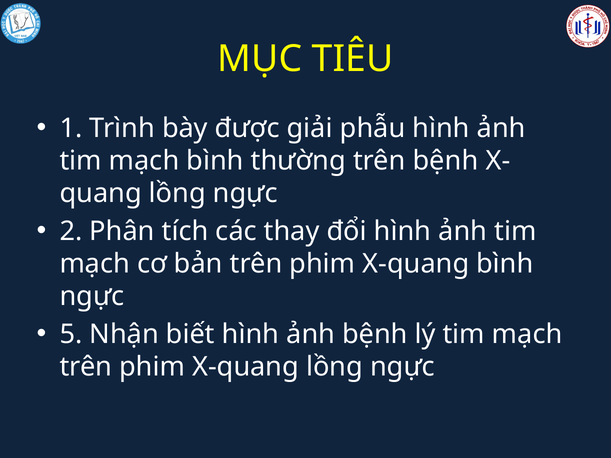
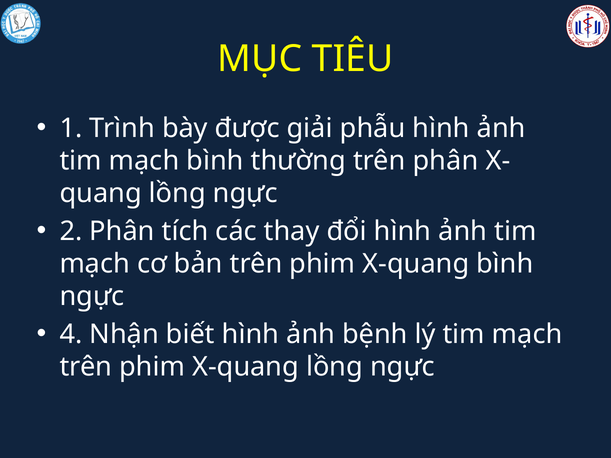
trên bệnh: bệnh -> phân (446, 161)
5: 5 -> 4 (71, 335)
